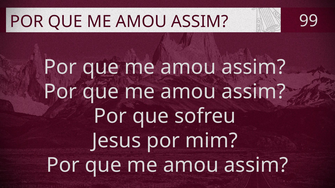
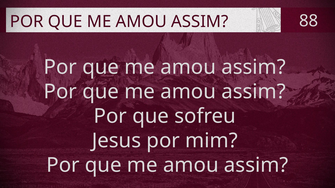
99: 99 -> 88 (309, 21)
